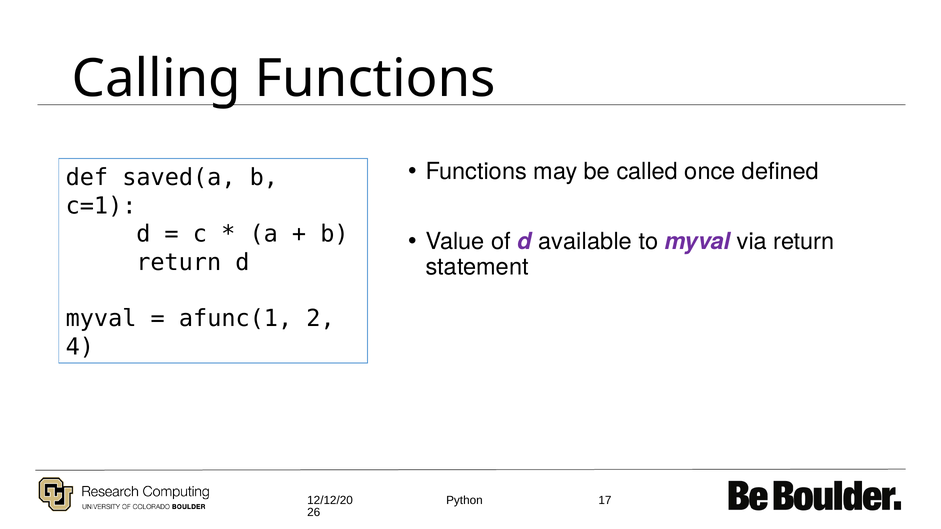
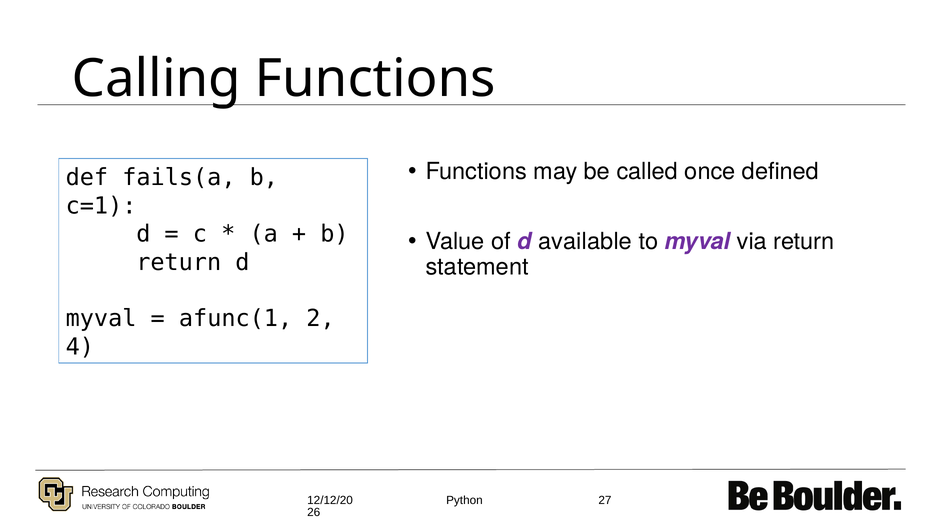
saved(a: saved(a -> fails(a (179, 178)
17: 17 -> 27 (605, 501)
